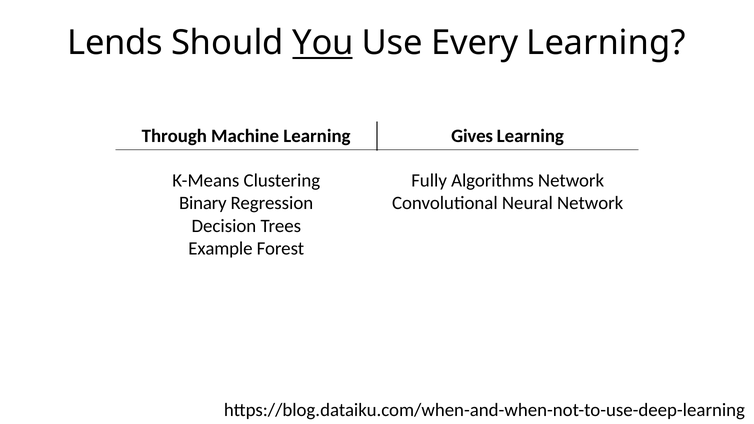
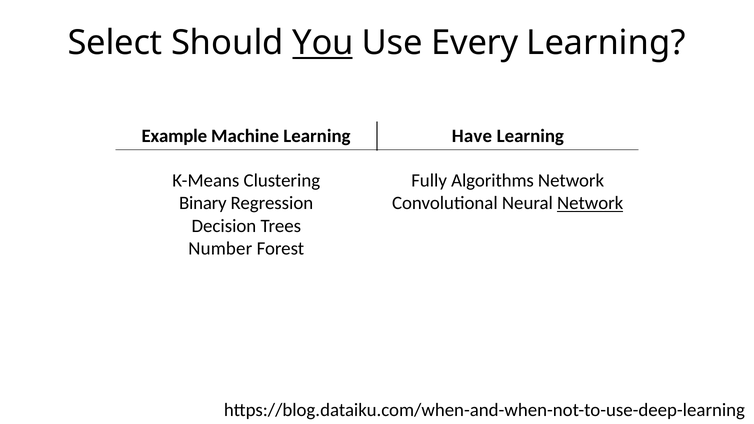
Lends: Lends -> Select (115, 43)
Through: Through -> Example (174, 136)
Gives: Gives -> Have (472, 136)
Network underline: none -> present (590, 203)
Example: Example -> Number (220, 249)
